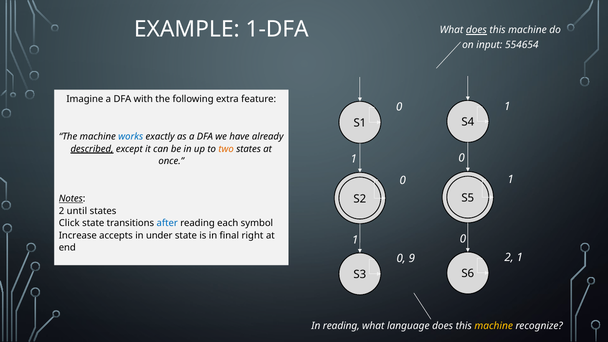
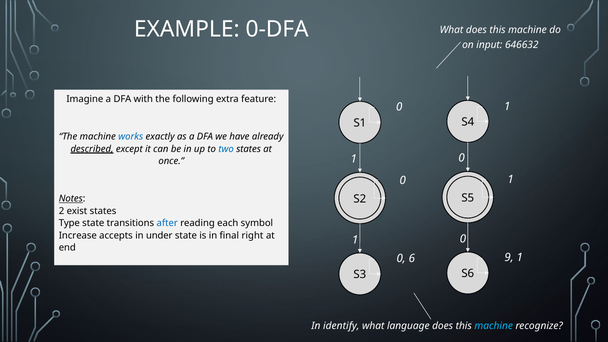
1-DFA: 1-DFA -> 0-DFA (277, 29)
does underline: present -> none (476, 30)
554654: 554654 -> 646632 (522, 45)
two colour: orange -> blue (226, 149)
until: until -> exist (77, 211)
Click: Click -> Type (69, 223)
2: 2 -> 9 (509, 258)
9: 9 -> 6 (412, 259)
In reading: reading -> identify (341, 326)
machine colour: yellow -> light blue (494, 326)
